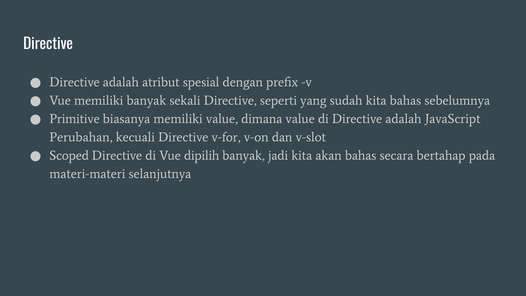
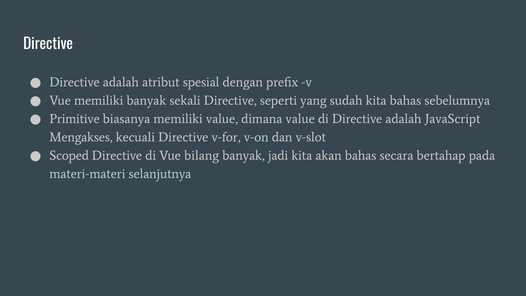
Perubahan: Perubahan -> Mengakses (81, 137)
dipilih: dipilih -> bilang (202, 155)
